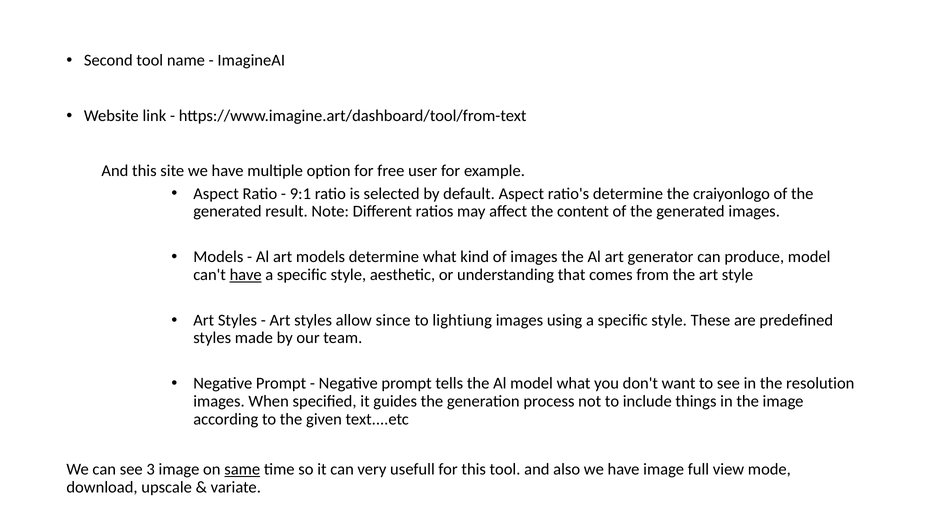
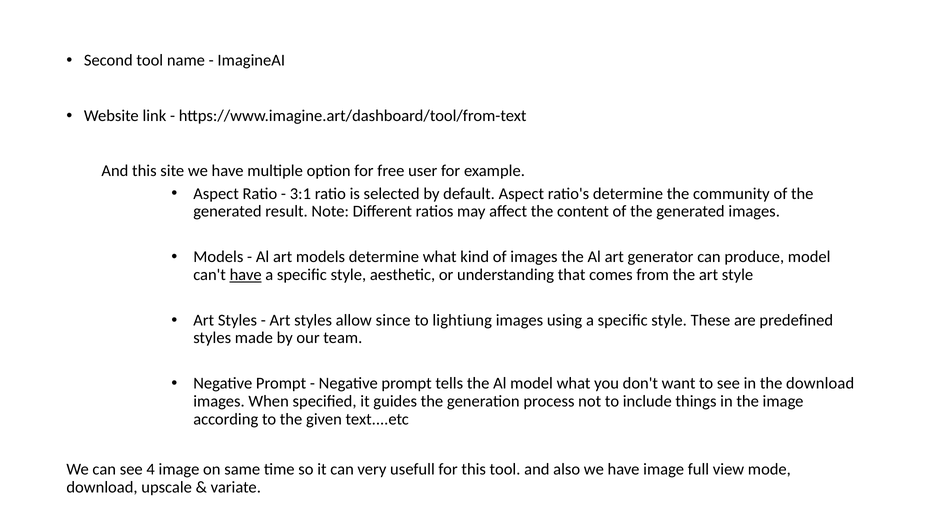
9:1: 9:1 -> 3:1 (300, 194)
craiyonlogo: craiyonlogo -> community (731, 194)
the resolution: resolution -> download (820, 383)
3: 3 -> 4 (151, 469)
same underline: present -> none (242, 469)
